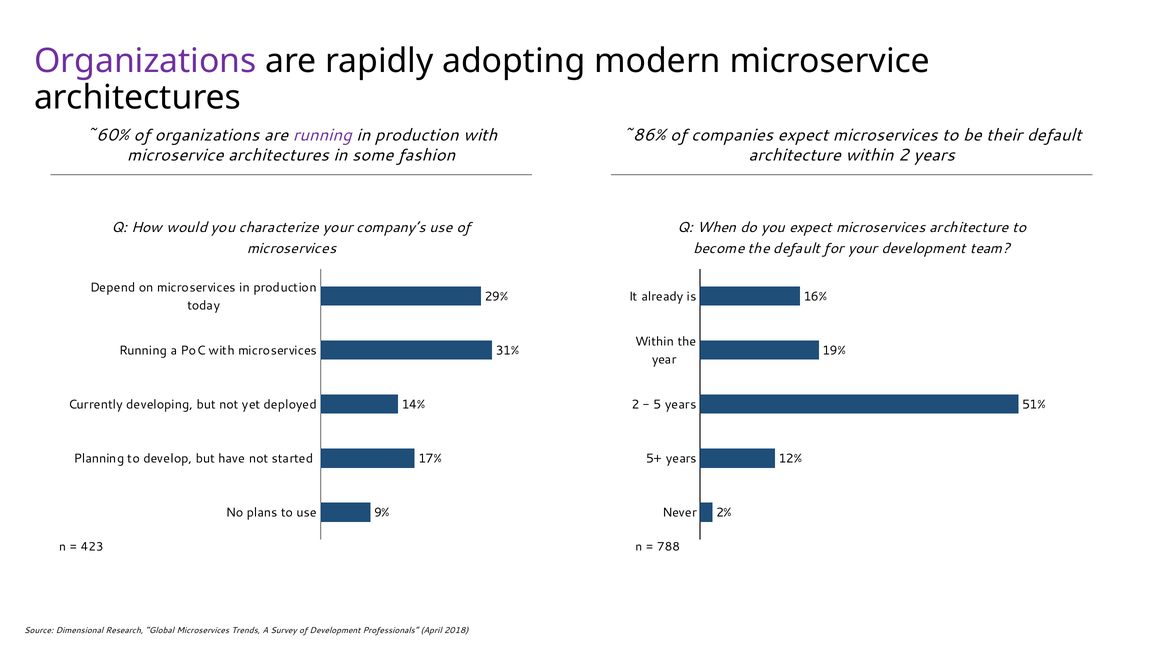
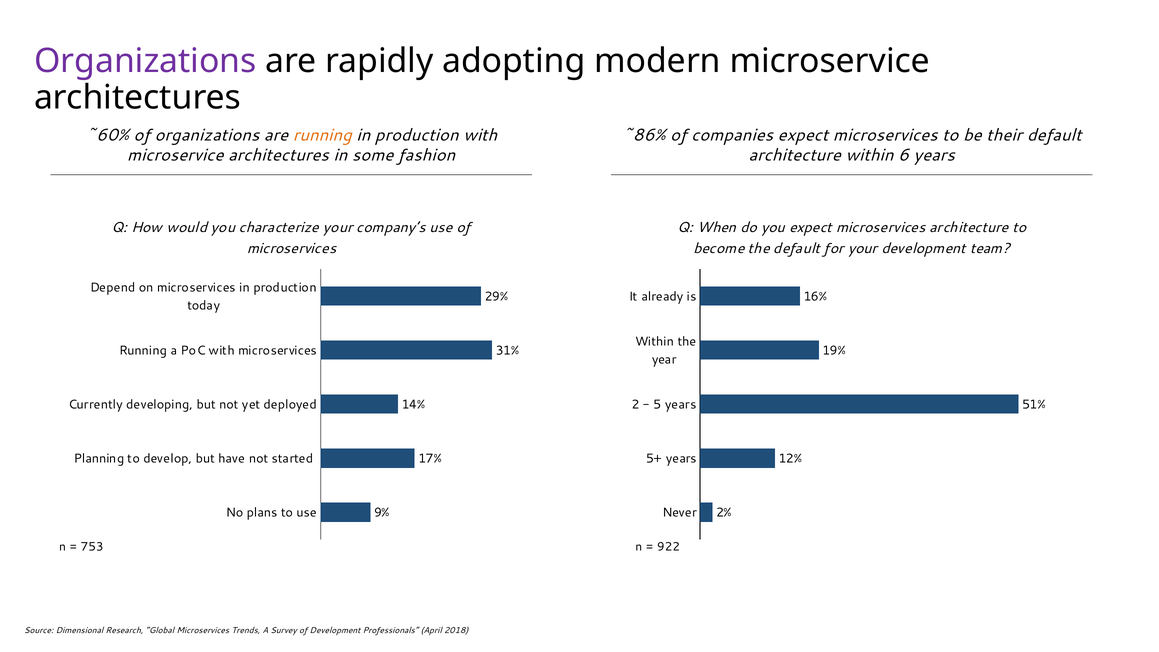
running colour: purple -> orange (322, 135)
within 2: 2 -> 6 (904, 155)
423: 423 -> 753 (92, 547)
788: 788 -> 922 (668, 547)
